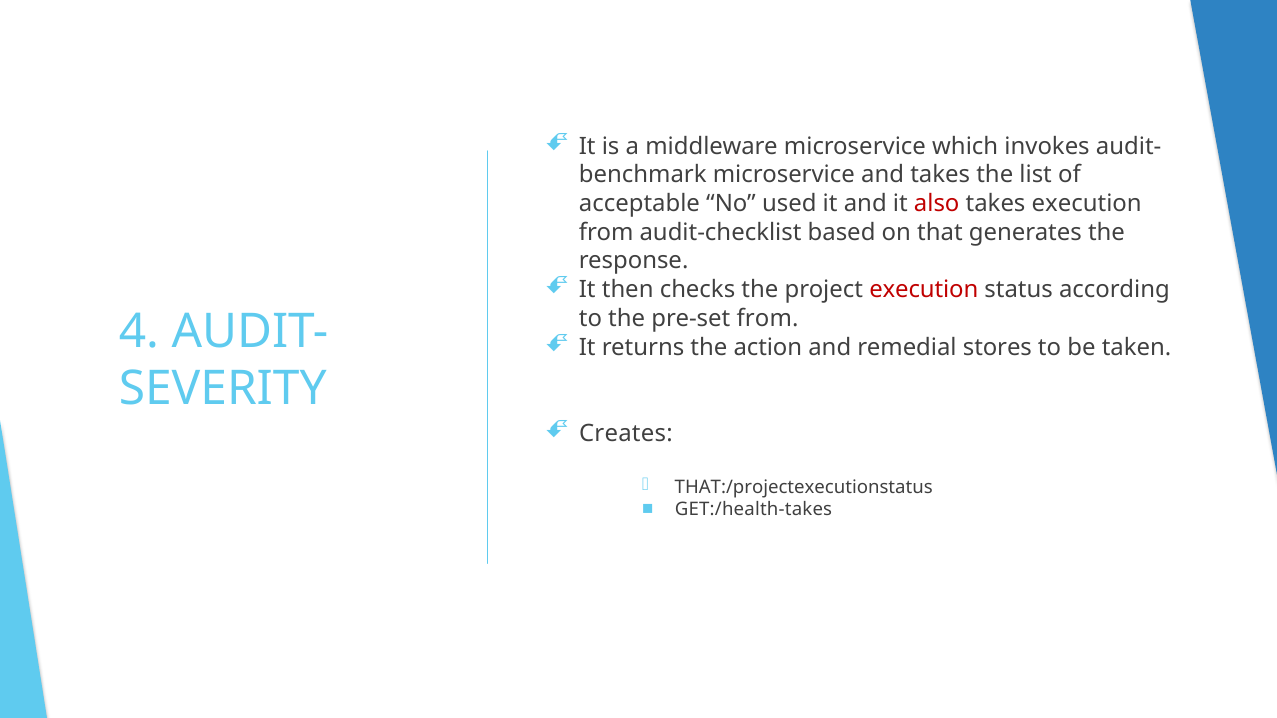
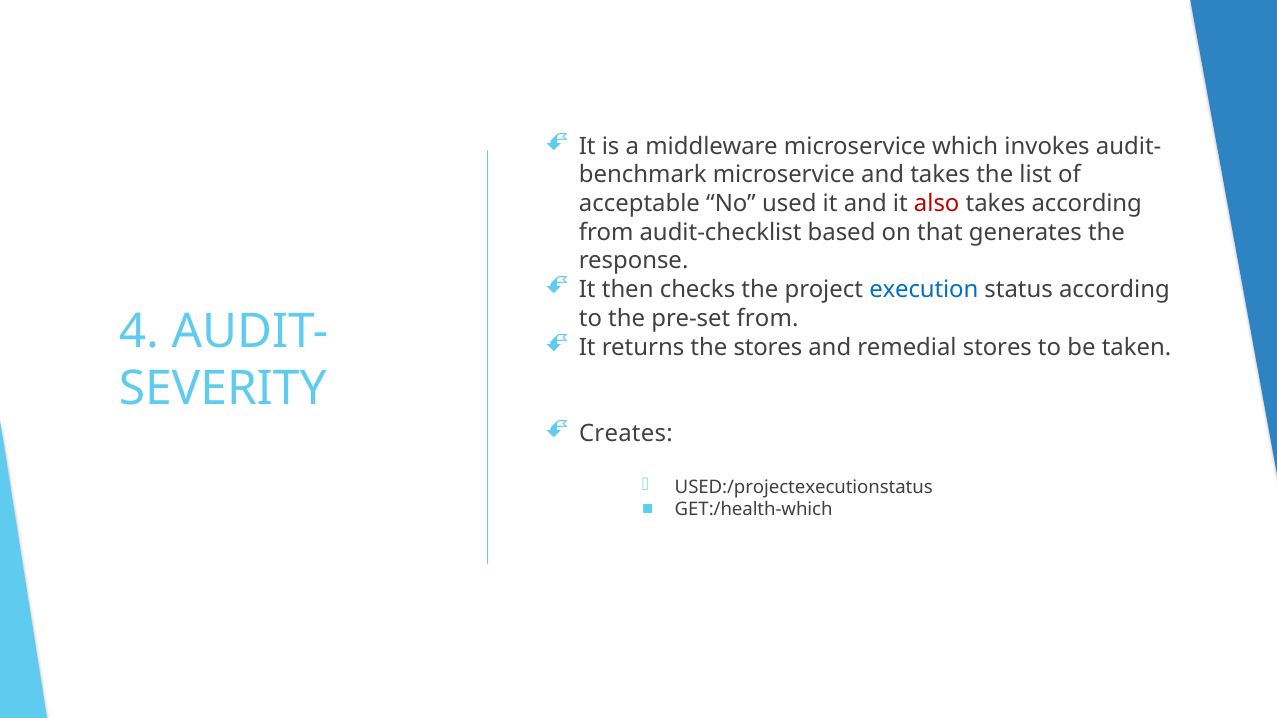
takes execution: execution -> according (1087, 204)
execution colour: red -> blue (924, 290)
the action: action -> stores (768, 347)
THAT:/projectexecutionstatus: THAT:/projectexecutionstatus -> USED:/projectexecutionstatus (804, 488)
GET:/health-takes: GET:/health-takes -> GET:/health-which (754, 510)
